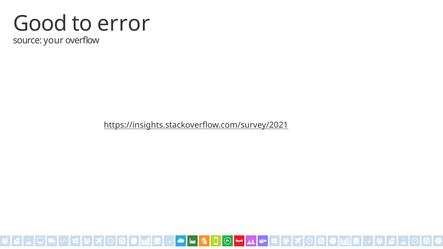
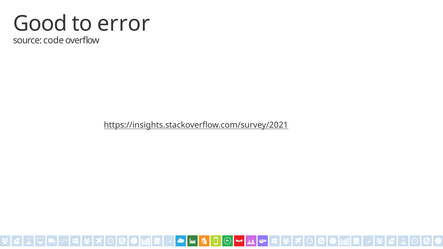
your: your -> code (54, 41)
